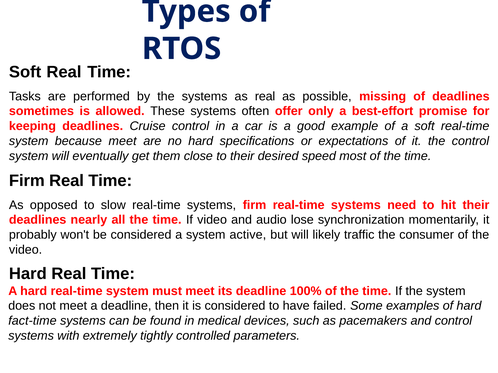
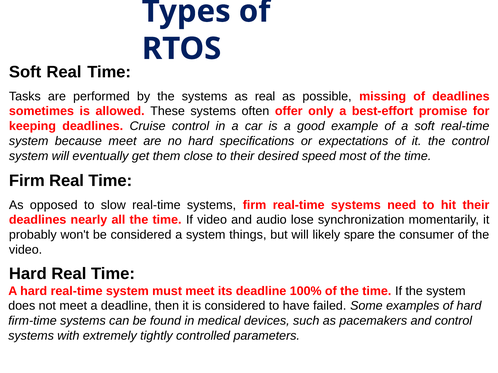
active: active -> things (248, 235)
traffic: traffic -> spare (359, 235)
fact-time: fact-time -> firm-time (32, 321)
